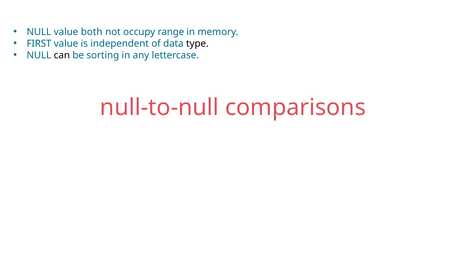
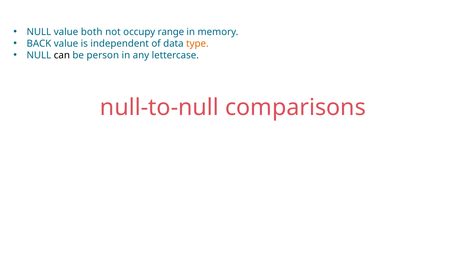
FIRST: FIRST -> BACK (39, 44)
type colour: black -> orange (197, 44)
sorting: sorting -> person (103, 55)
